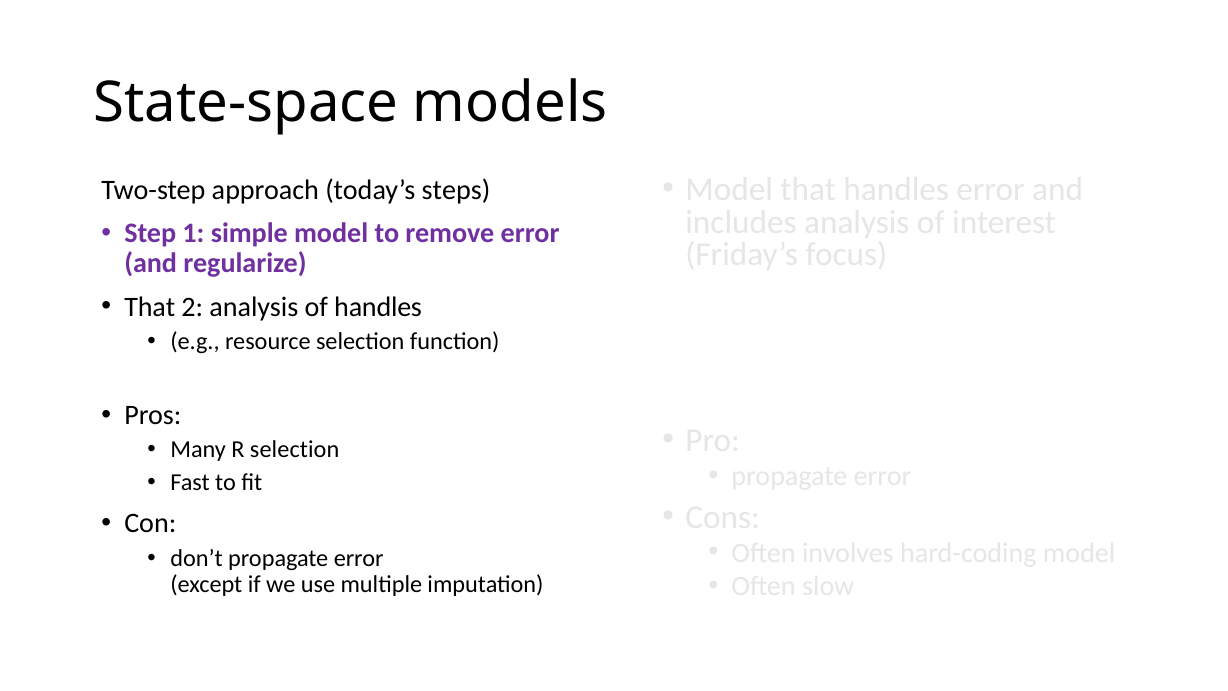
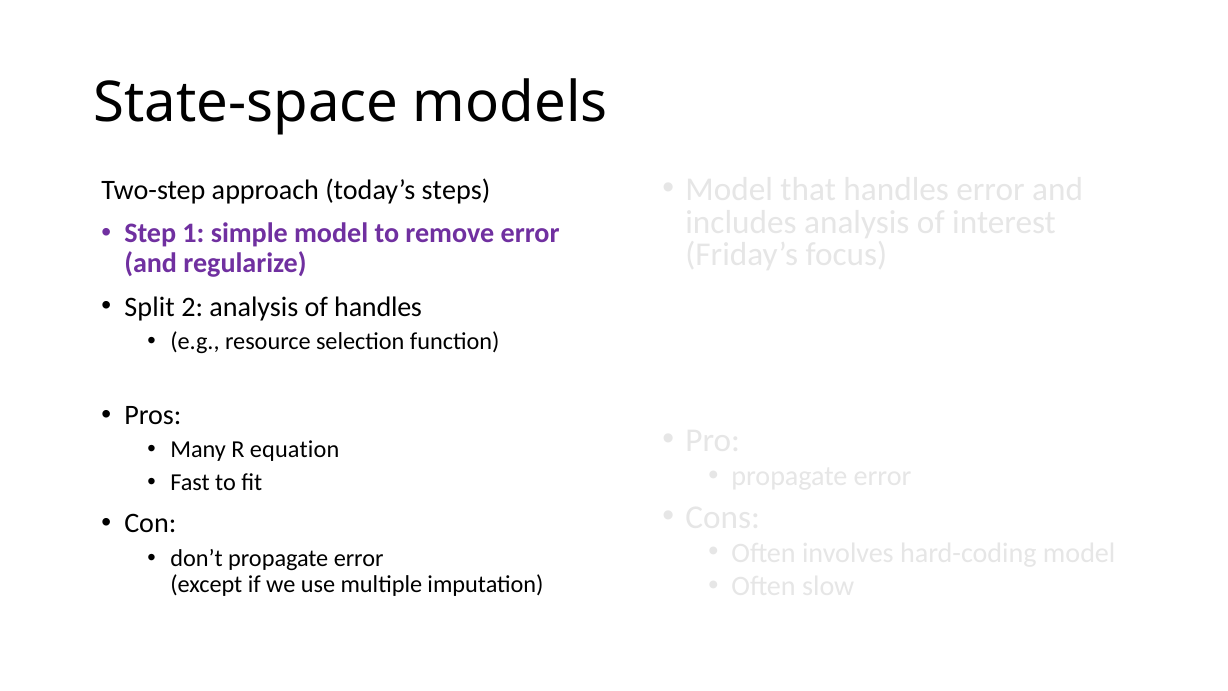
That: That -> Split (150, 307)
R selection: selection -> equation (295, 450)
